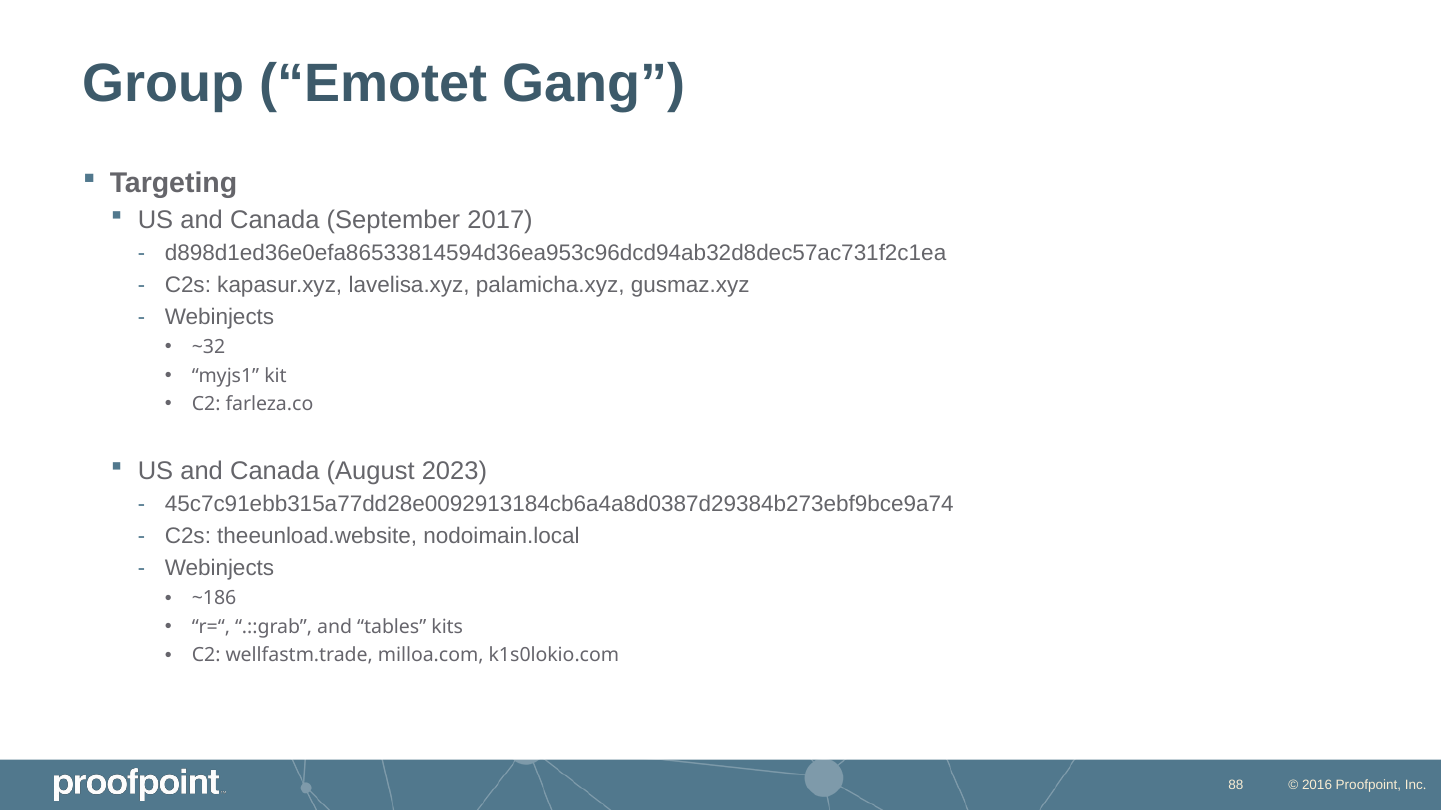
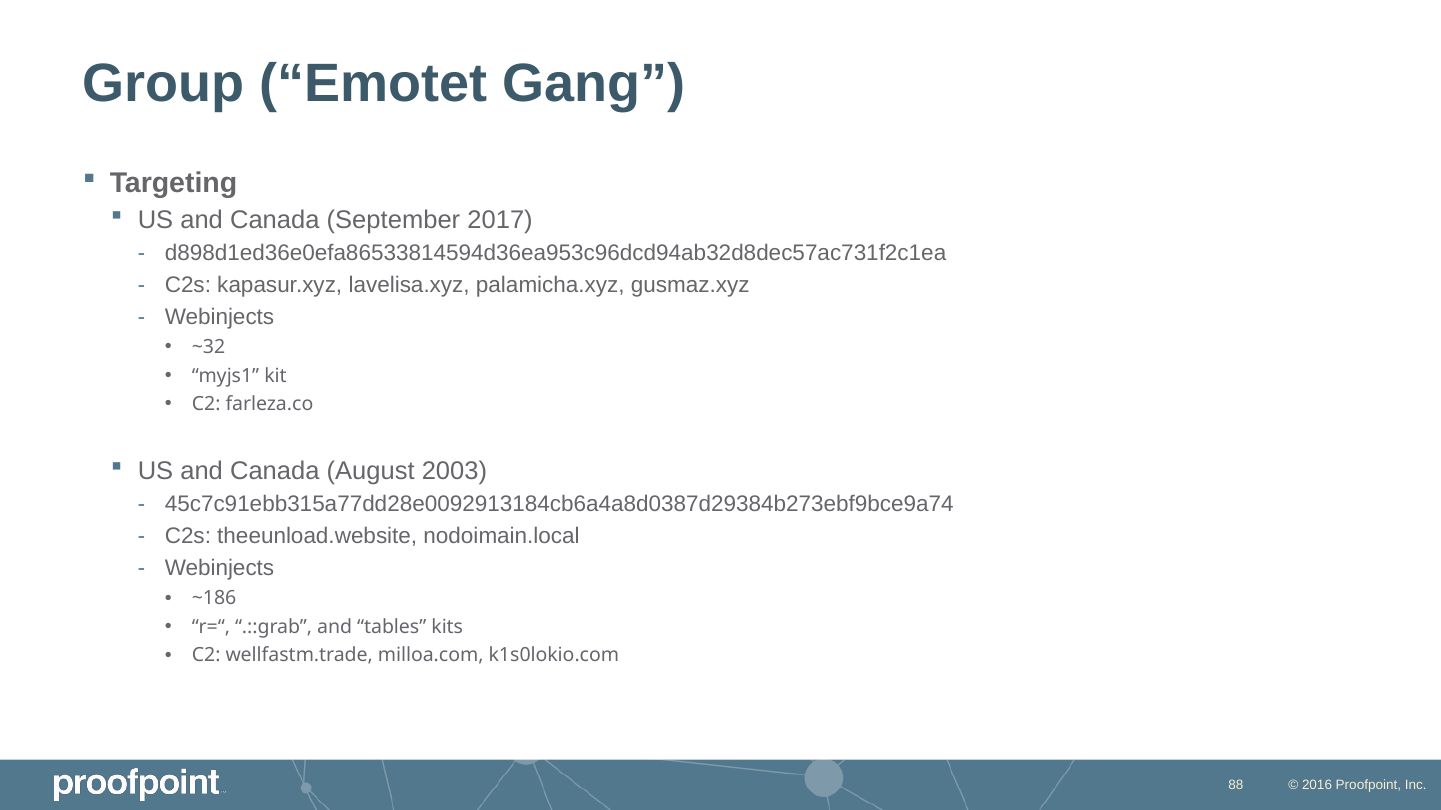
2023: 2023 -> 2003 (454, 471)
